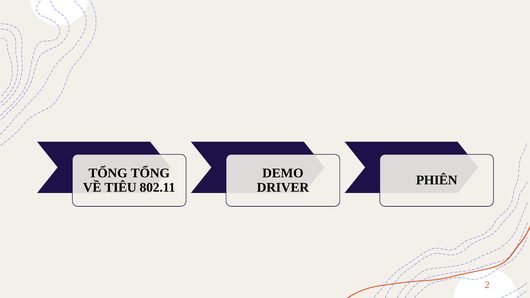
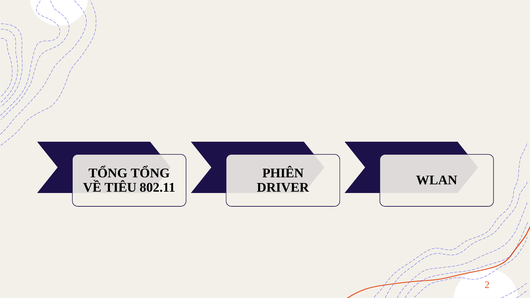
DEMO: DEMO -> PHIÊN (283, 173)
PHIÊN: PHIÊN -> WLAN (437, 180)
